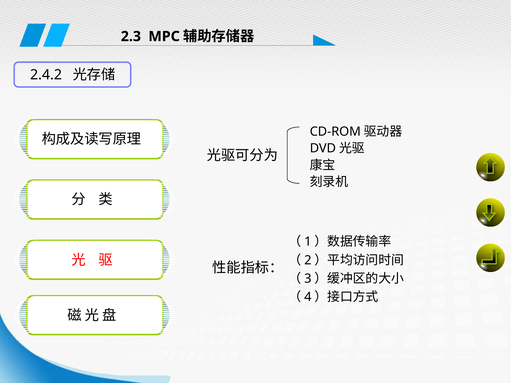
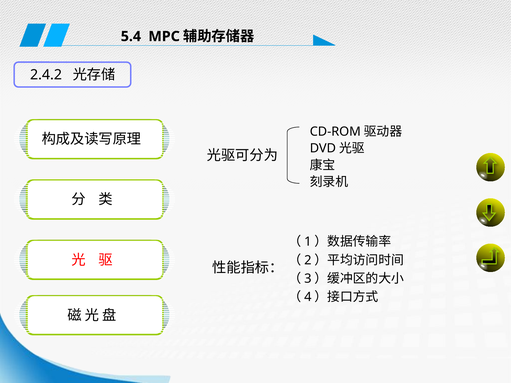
2.3: 2.3 -> 5.4 (131, 36)
